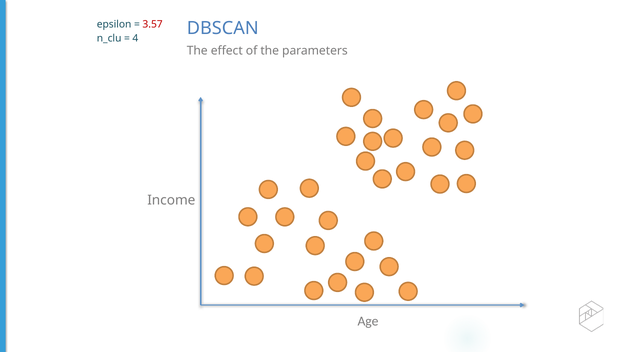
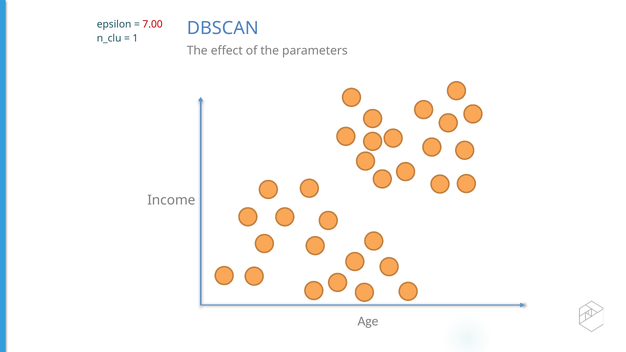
3.57: 3.57 -> 7.00 (153, 24)
4: 4 -> 1 (135, 38)
